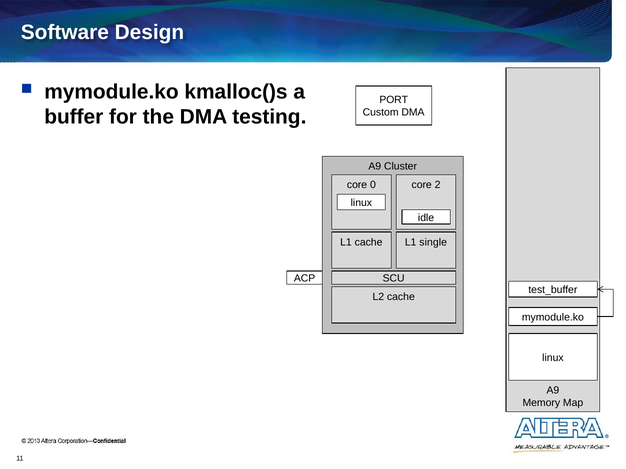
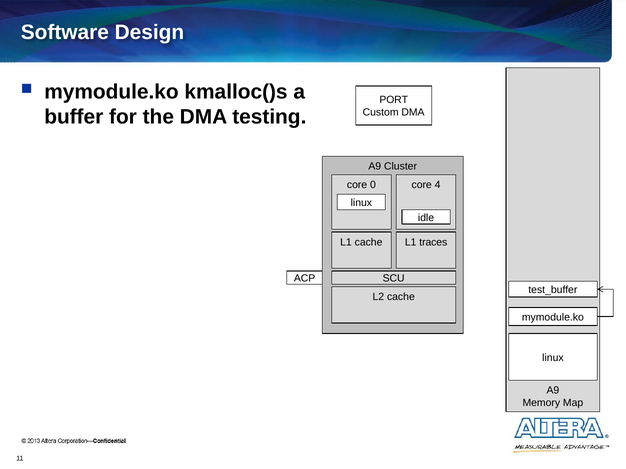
2: 2 -> 4 (438, 185)
single: single -> traces (433, 242)
